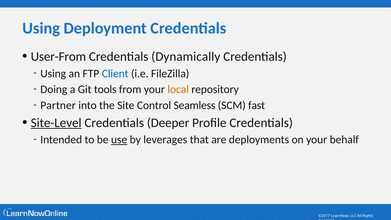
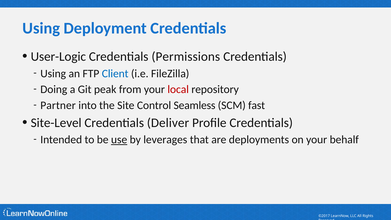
User-From: User-From -> User-Logic (58, 57)
Dynamically: Dynamically -> Permissions (186, 57)
tools: tools -> peak (105, 89)
local colour: orange -> red (178, 89)
Site-Level underline: present -> none (56, 123)
Deeper: Deeper -> Deliver (168, 123)
